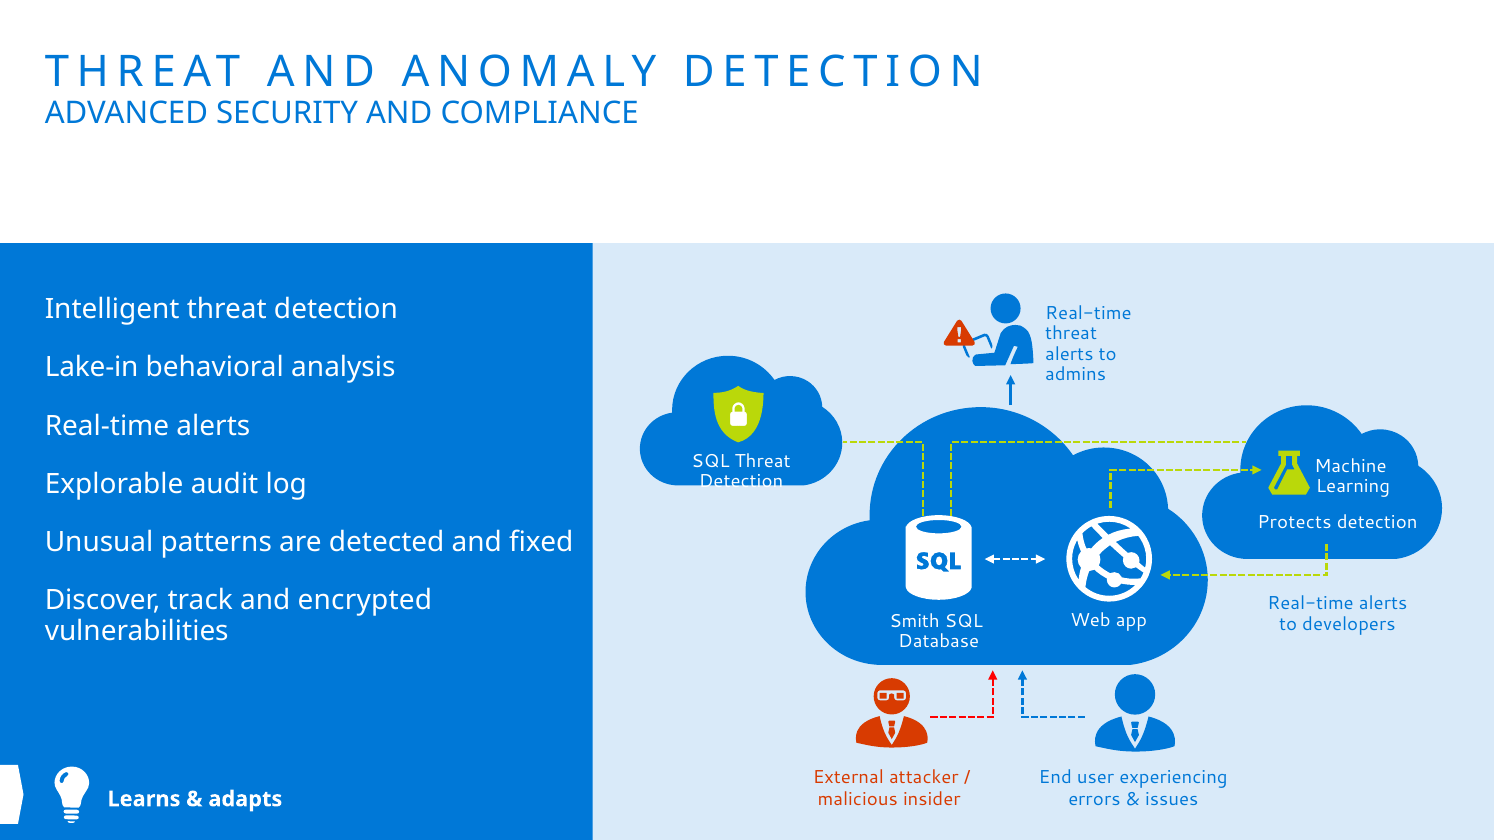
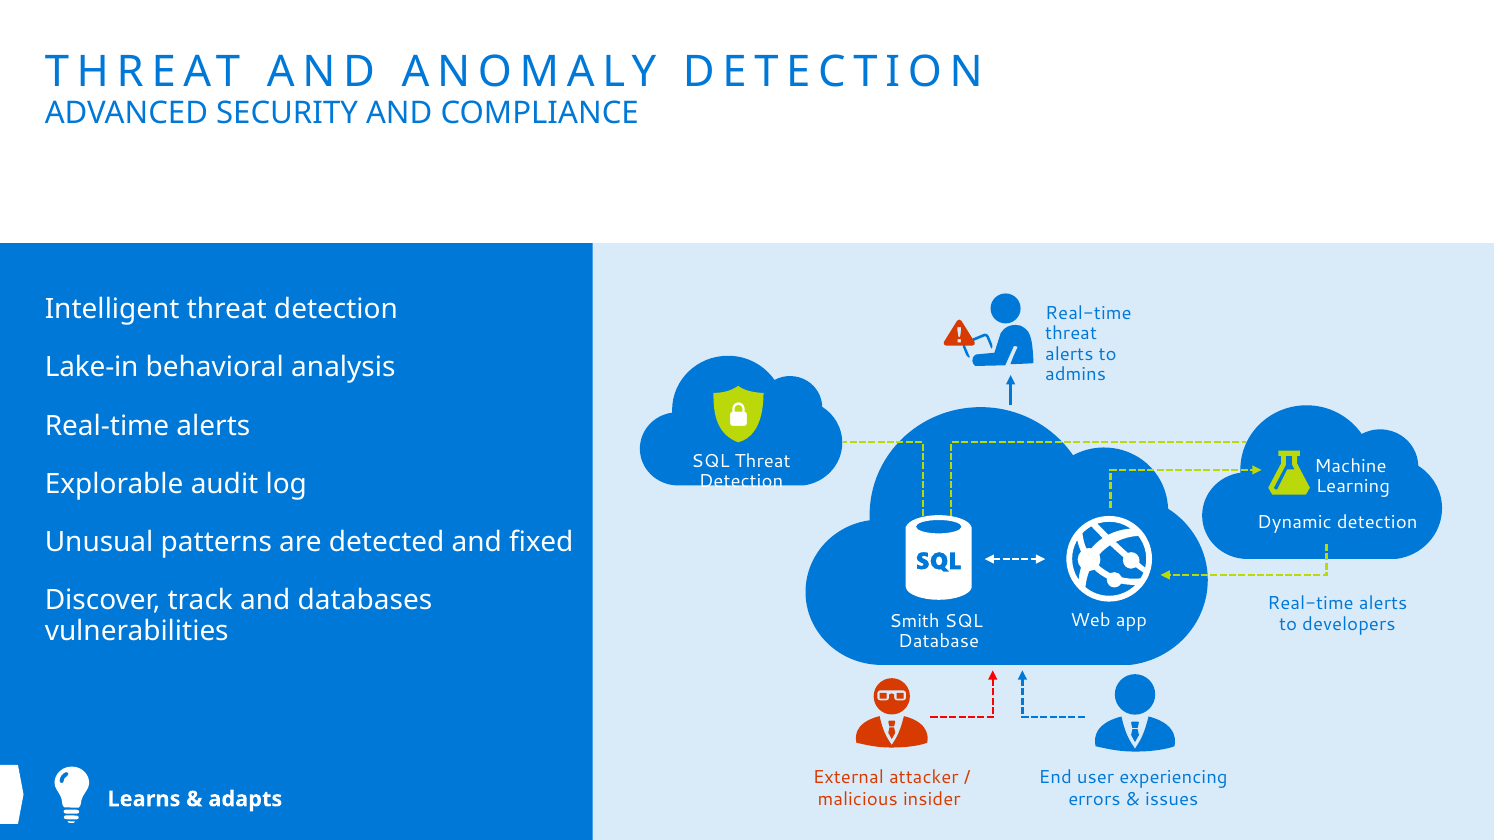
Protects: Protects -> Dynamic (1295, 523)
encrypted: encrypted -> databases (365, 601)
